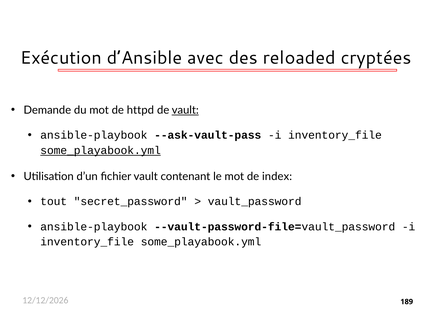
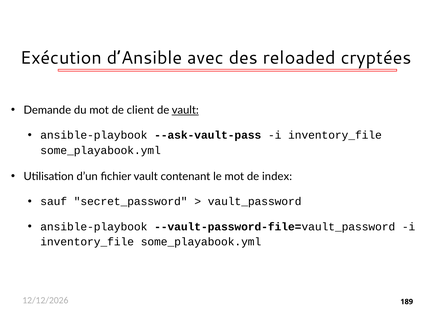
httpd: httpd -> client (140, 110)
some_playabook.yml underline: present -> none (101, 150)
tout: tout -> sauf (54, 201)
